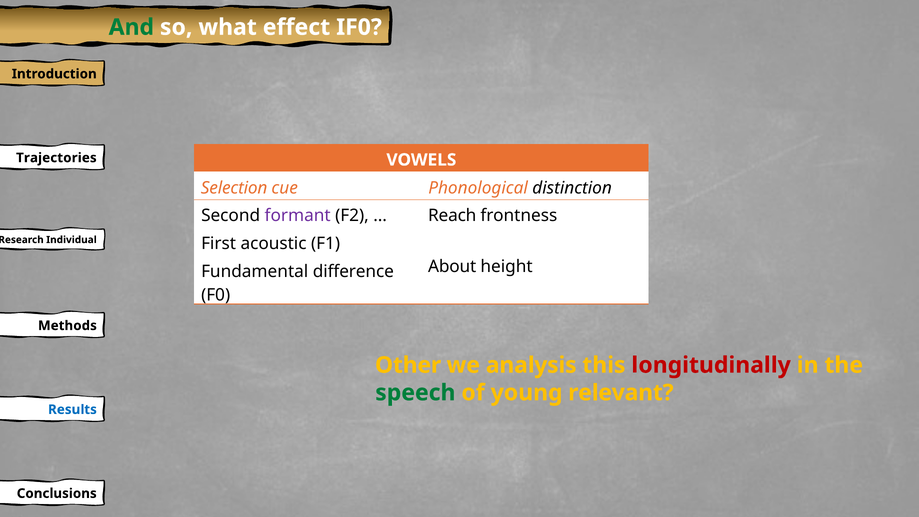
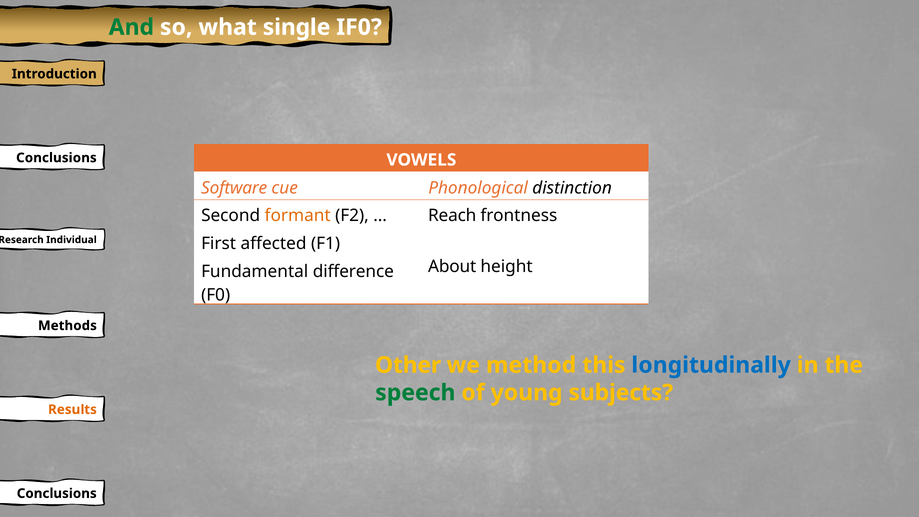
effect: effect -> single (297, 27)
Trajectories: Trajectories -> Conclusions (56, 158)
Selection: Selection -> Software (234, 188)
formant colour: purple -> orange (298, 216)
acoustic: acoustic -> affected (274, 244)
analysis: analysis -> method (531, 365)
longitudinally colour: red -> blue (711, 365)
relevant: relevant -> subjects (621, 393)
Results colour: blue -> orange (72, 410)
